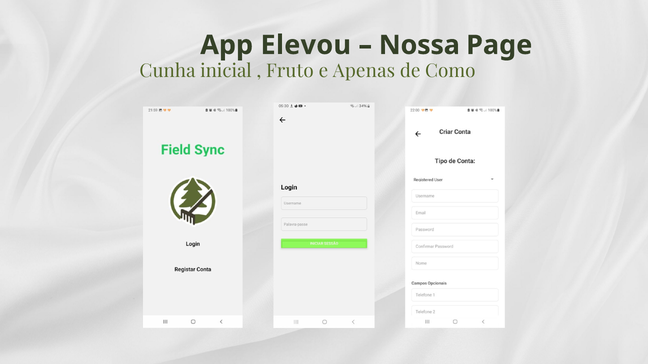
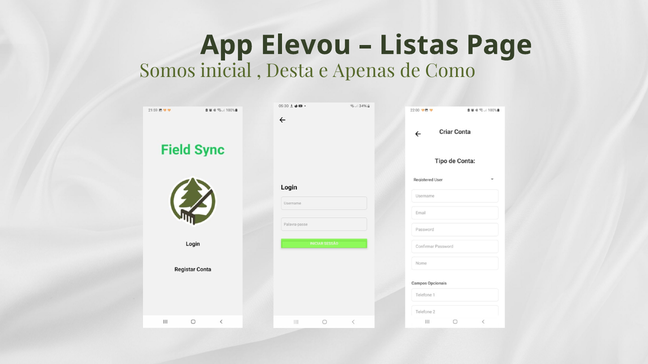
Nossa: Nossa -> Listas (419, 45)
Cunha: Cunha -> Somos (168, 71)
Fruto: Fruto -> Desta (290, 71)
